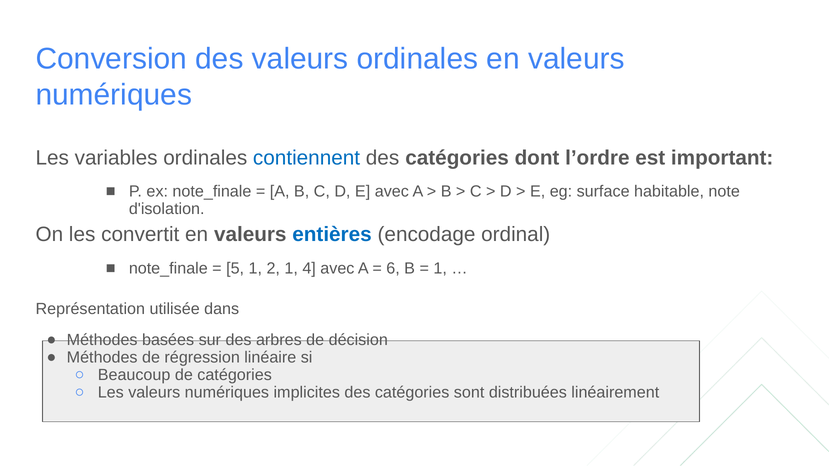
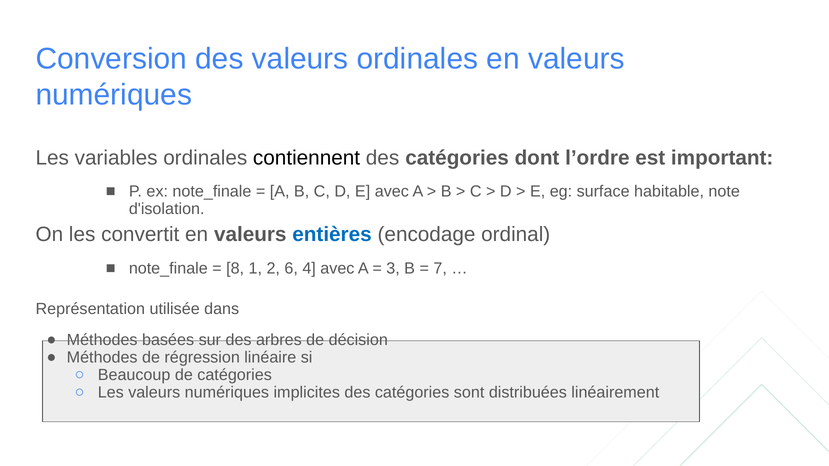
contiennent colour: blue -> black (307, 158)
5: 5 -> 8 (235, 268)
2 1: 1 -> 6 (291, 268)
6: 6 -> 3 (393, 268)
1: 1 -> 7 (440, 268)
